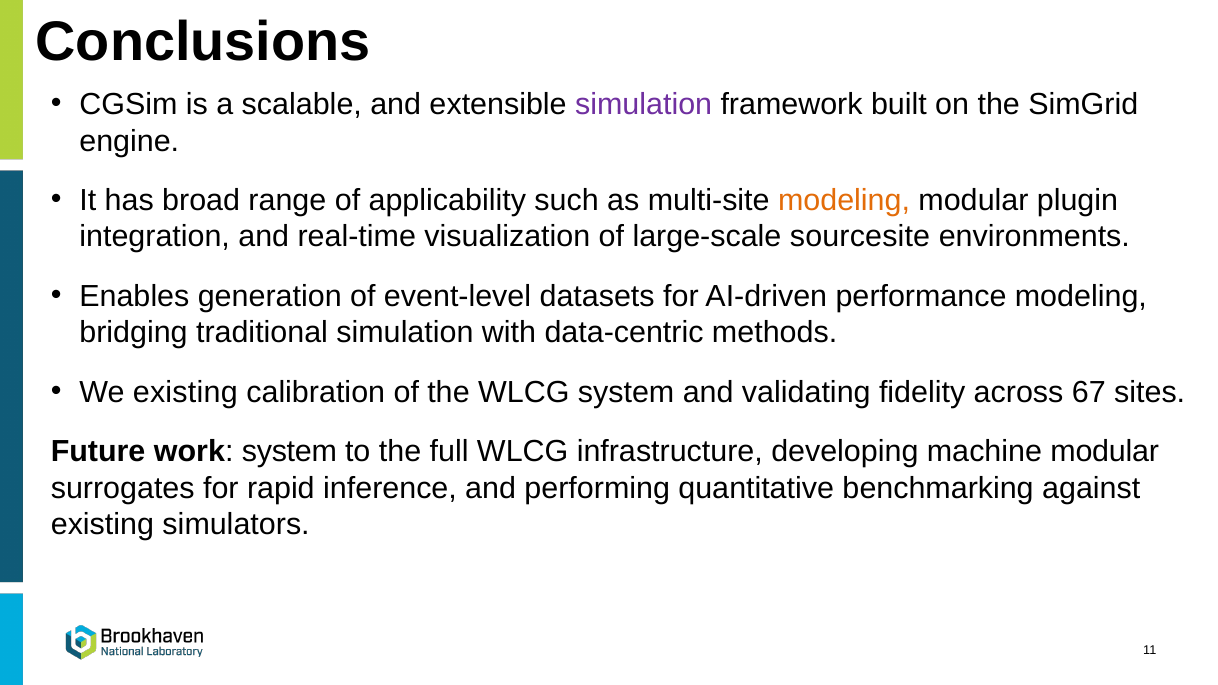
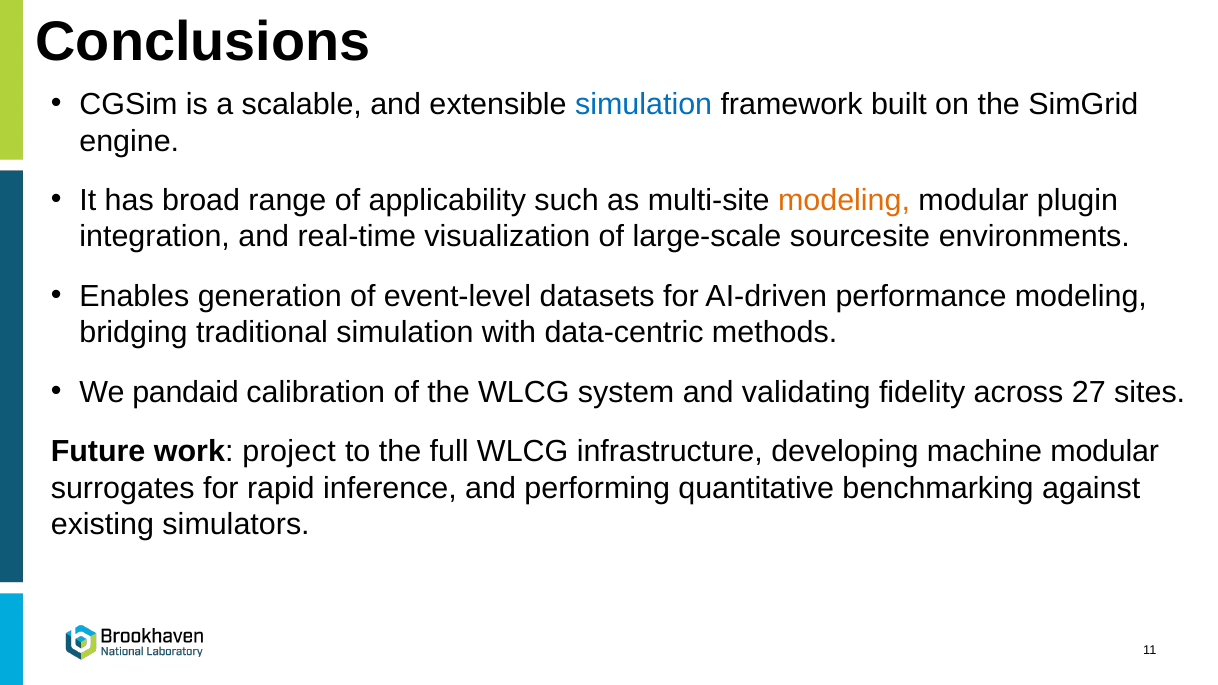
simulation colour: purple -> blue (644, 105)
We existing: existing -> pandaid (186, 392)
67: 67 -> 27 (1089, 392)
work system: system -> project (289, 452)
